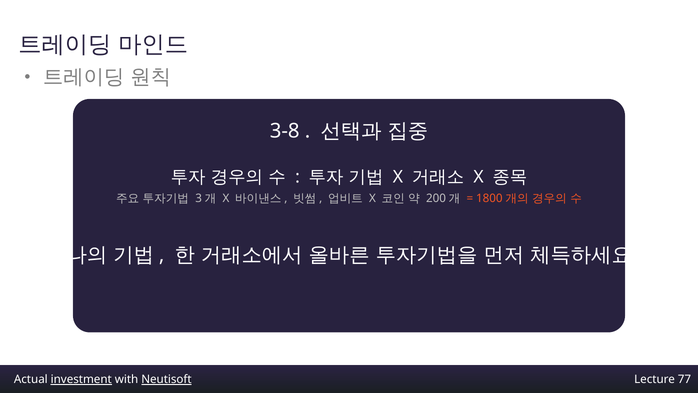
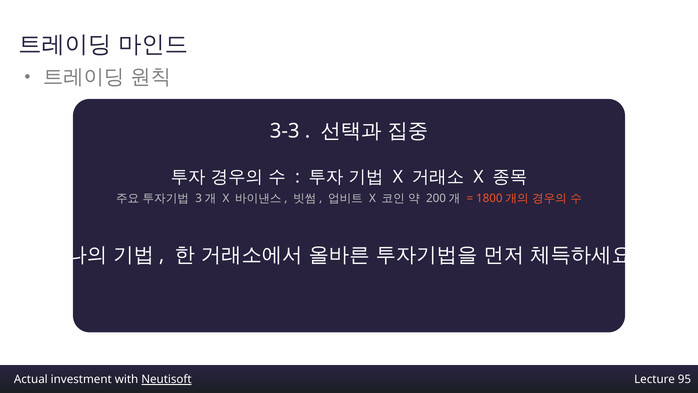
3-8: 3-8 -> 3-3 (285, 131)
investment underline: present -> none (81, 379)
77: 77 -> 95 (684, 379)
